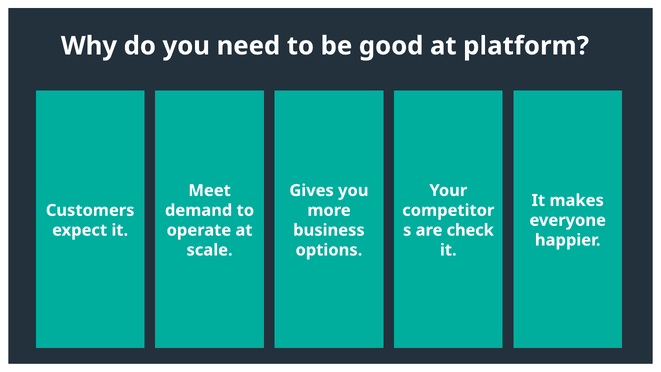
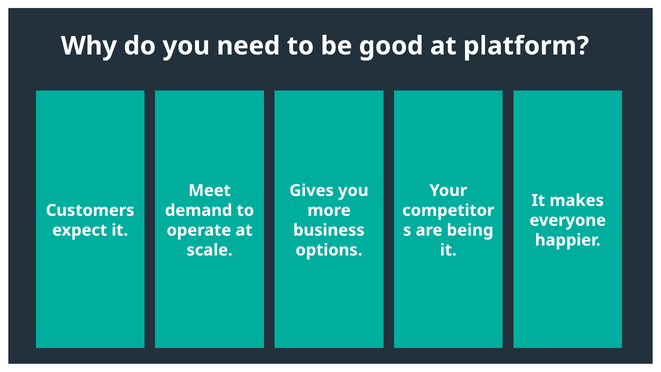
check: check -> being (470, 230)
